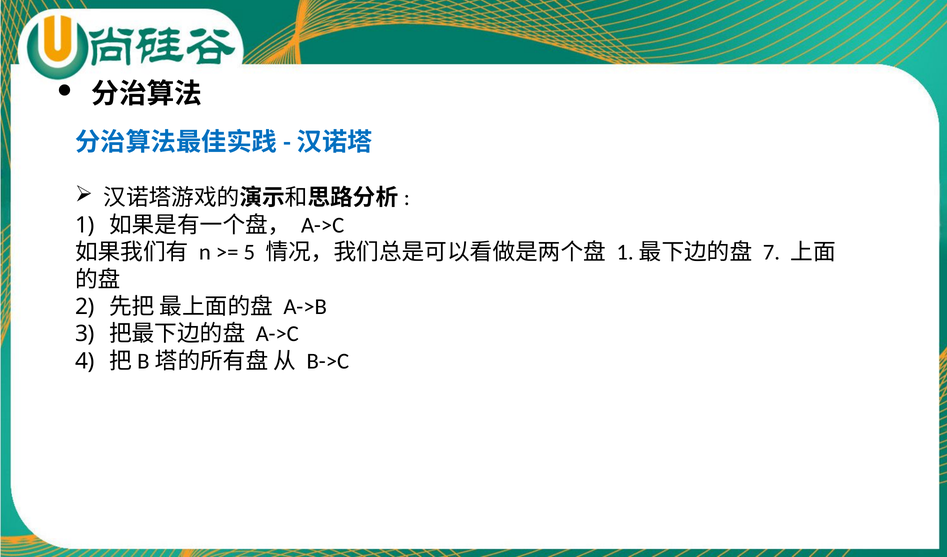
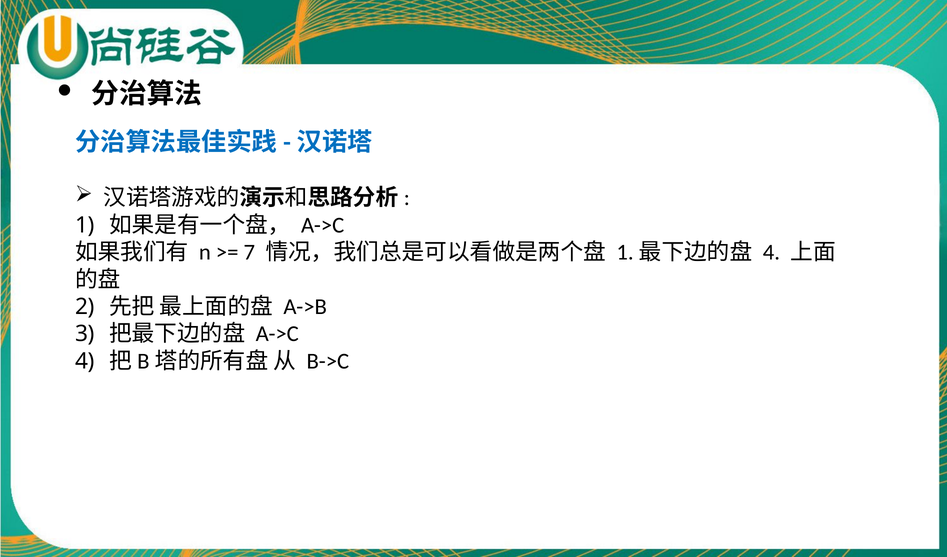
5: 5 -> 7 (249, 253)
7: 7 -> 4 (771, 253)
